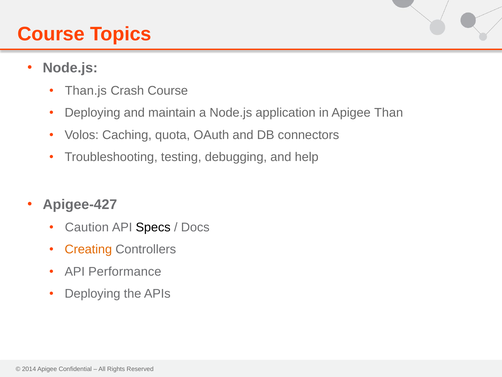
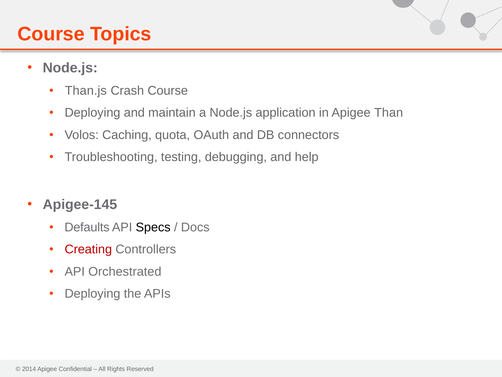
Apigee-427: Apigee-427 -> Apigee-145 (80, 204)
Caution: Caution -> Defaults (87, 227)
Creating colour: orange -> red (88, 249)
Performance: Performance -> Orchestrated (125, 271)
